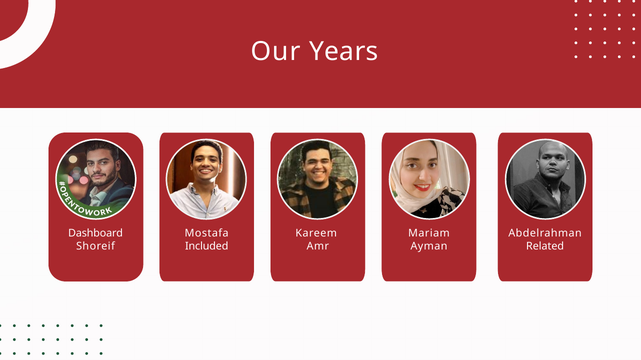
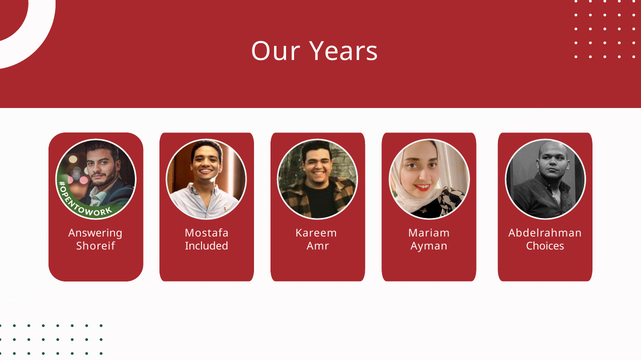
Dashboard: Dashboard -> Answering (95, 234)
Related: Related -> Choices (545, 246)
